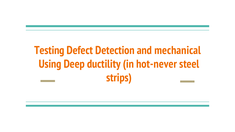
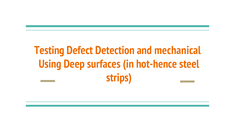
ductility: ductility -> surfaces (104, 64)
hot-never: hot-never -> hot-hence (157, 64)
